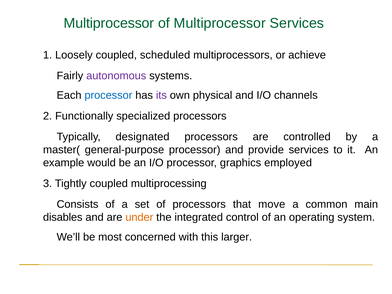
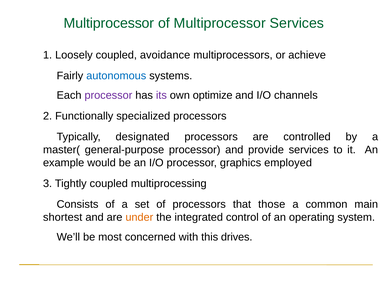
scheduled: scheduled -> avoidance (165, 55)
autonomous colour: purple -> blue (116, 76)
processor colour: blue -> purple (108, 95)
physical: physical -> optimize (213, 95)
move: move -> those (272, 204)
disables: disables -> shortest (63, 217)
larger: larger -> drives (237, 237)
